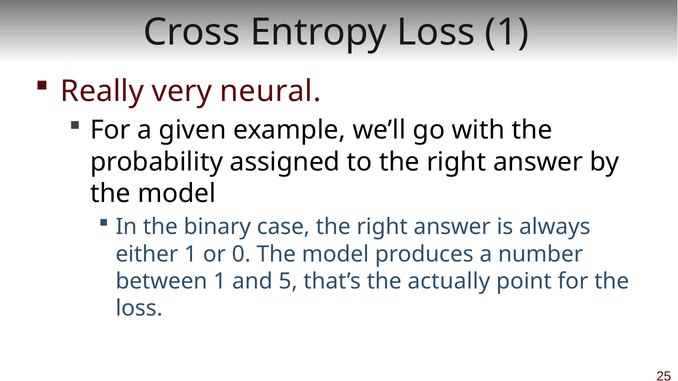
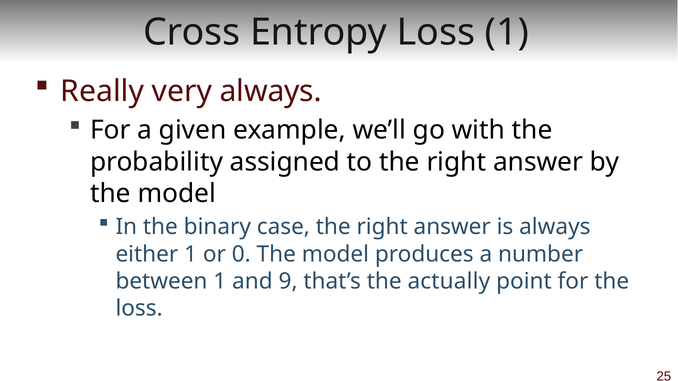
very neural: neural -> always (271, 91)
5: 5 -> 9 (288, 282)
